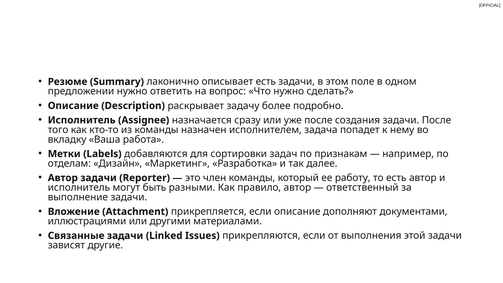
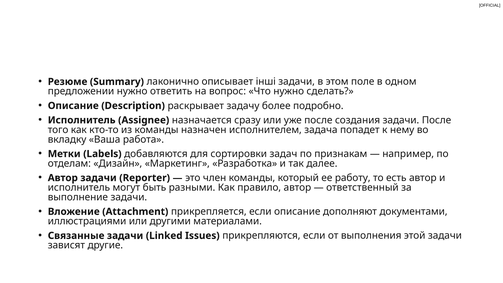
описывает есть: есть -> інші (266, 82)
